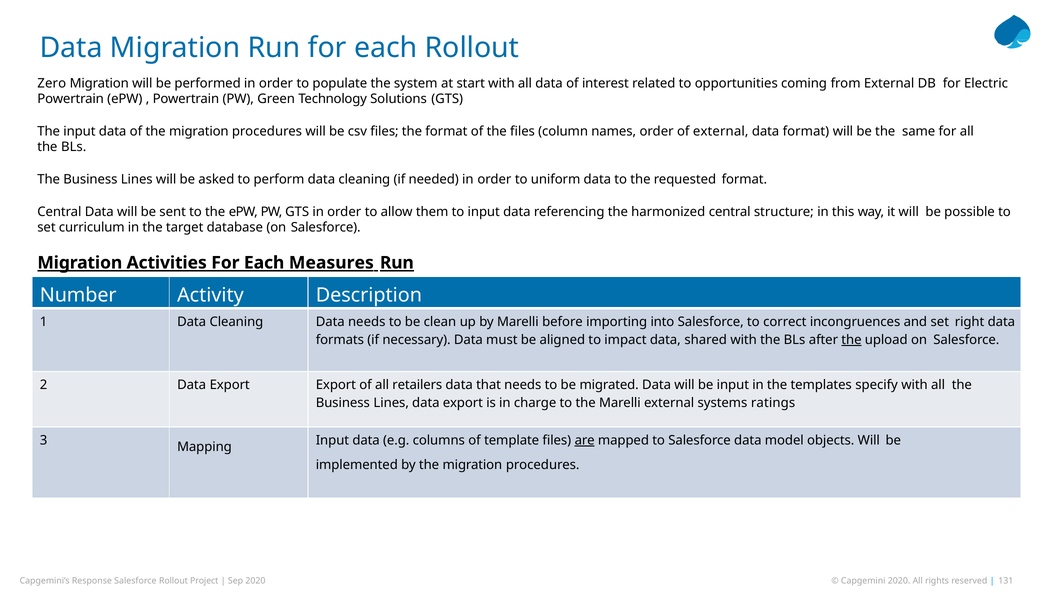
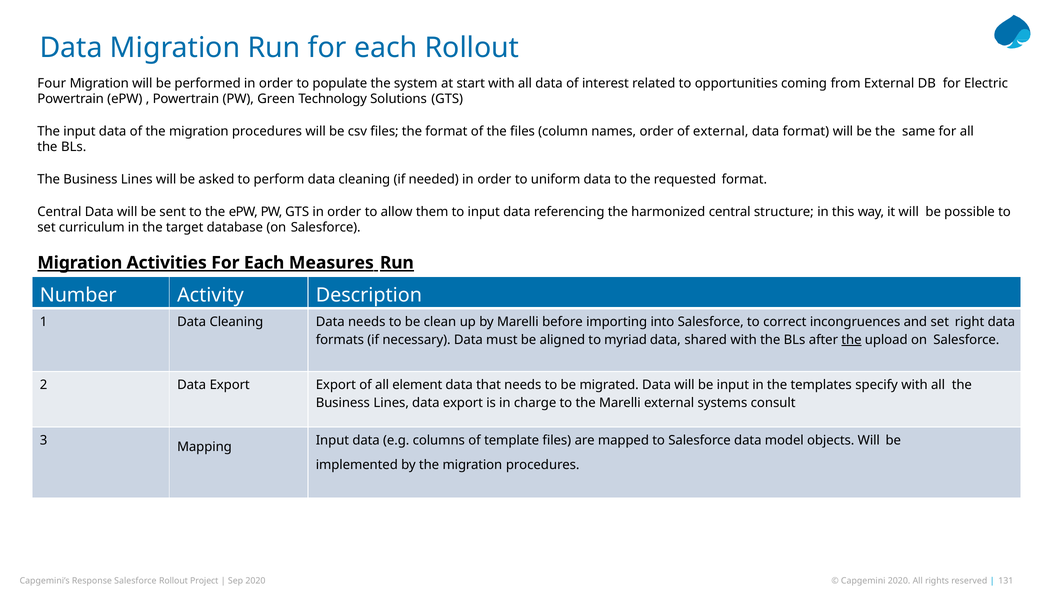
Zero: Zero -> Four (52, 83)
impact: impact -> myriad (626, 340)
retailers: retailers -> element (417, 385)
ratings: ratings -> consult (773, 403)
are underline: present -> none (585, 440)
